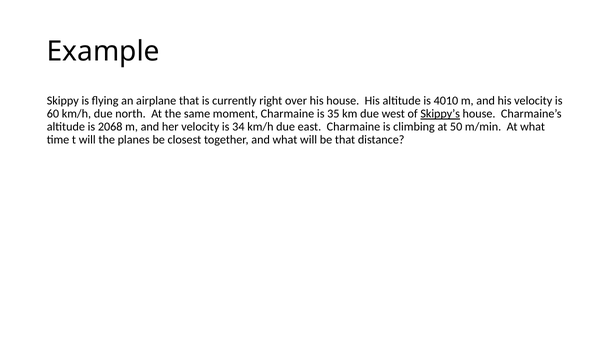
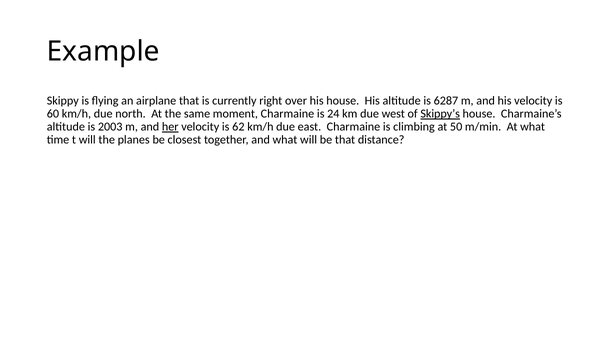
4010: 4010 -> 6287 (446, 101)
35: 35 -> 24 (333, 114)
2068: 2068 -> 2003 (110, 127)
her underline: none -> present (170, 127)
34: 34 -> 62 (238, 127)
